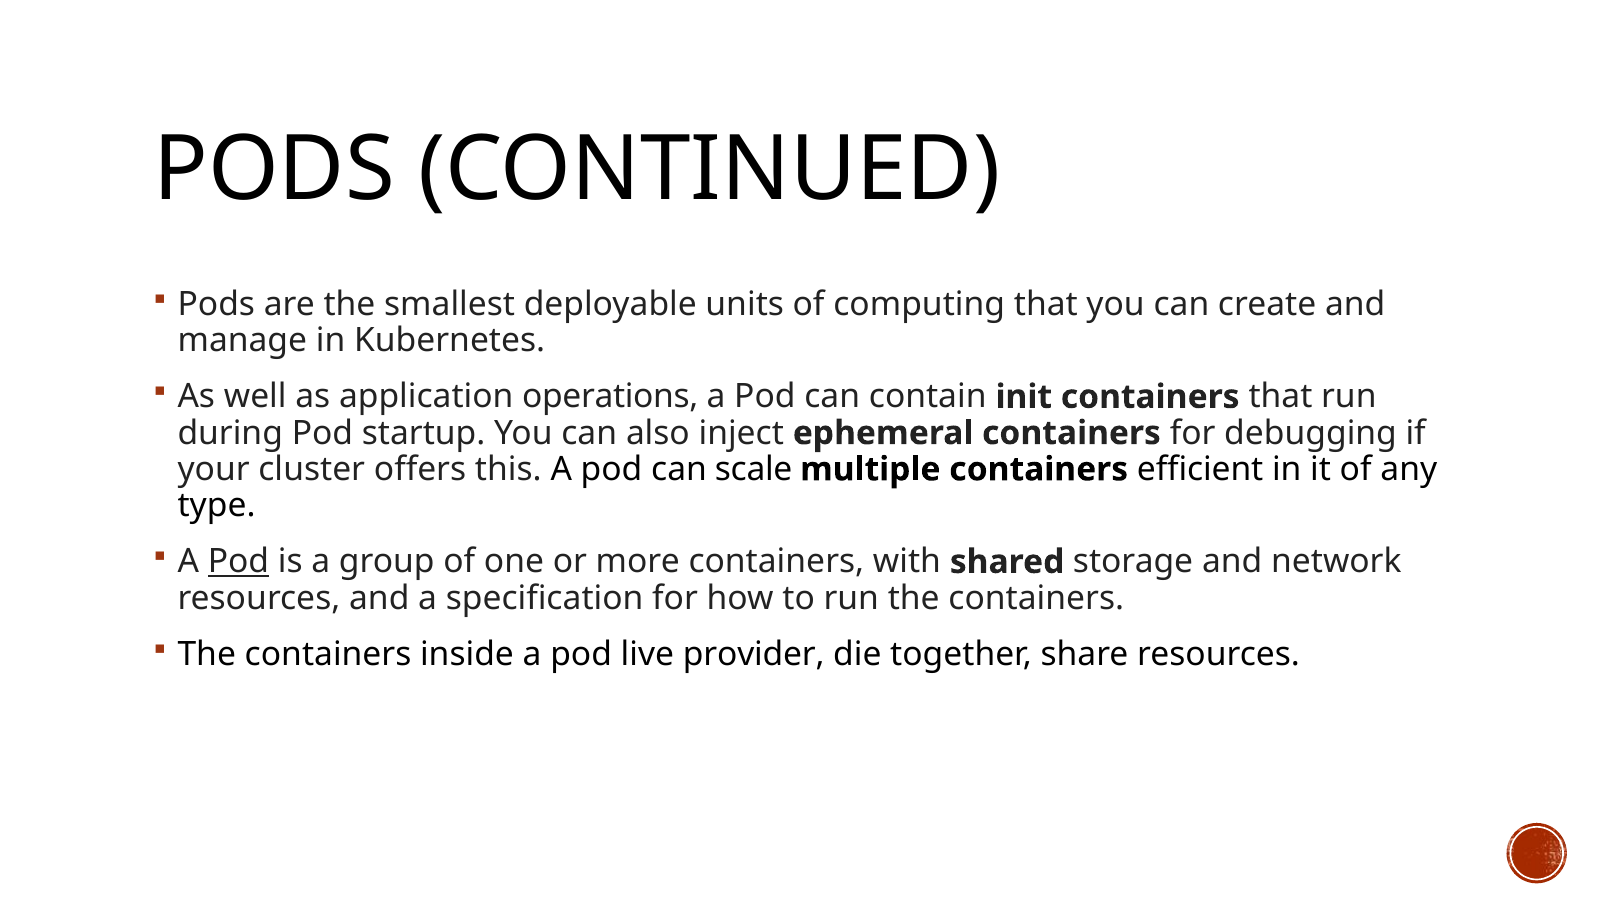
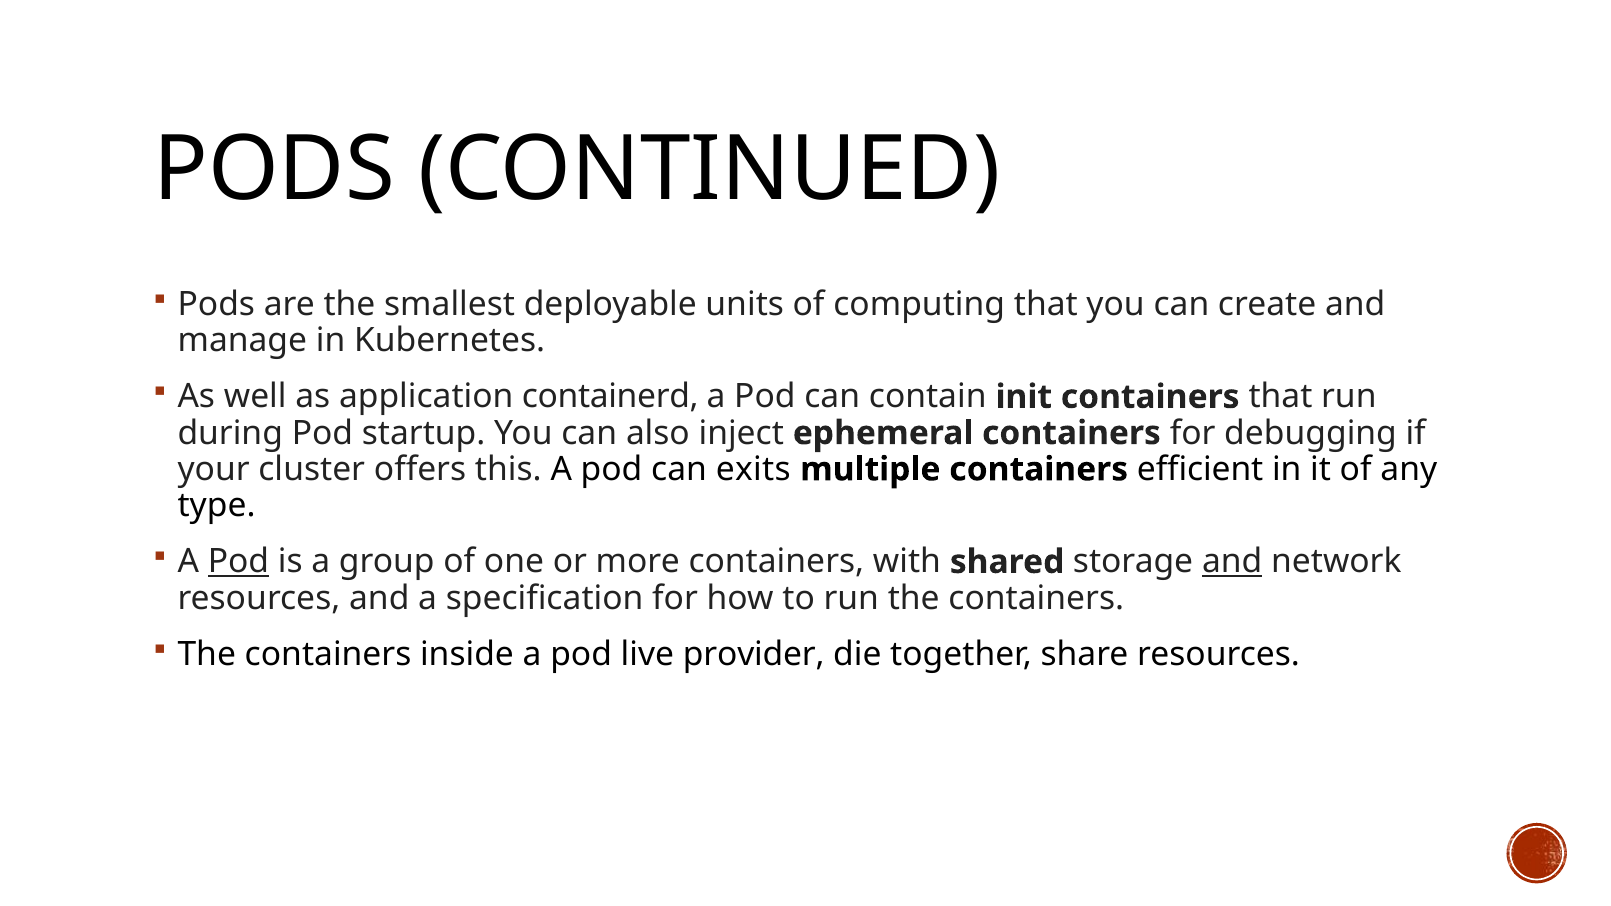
operations: operations -> containerd (610, 397)
scale: scale -> exits (753, 469)
and underline: none -> present (1232, 562)
